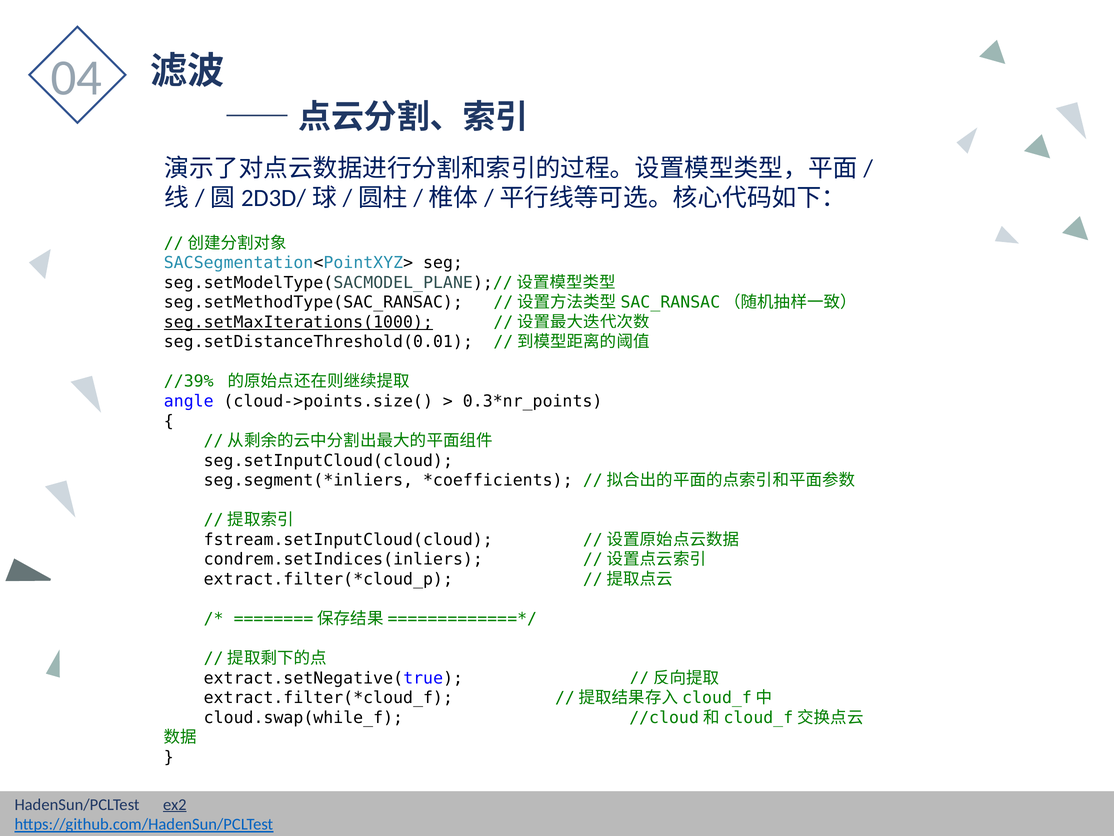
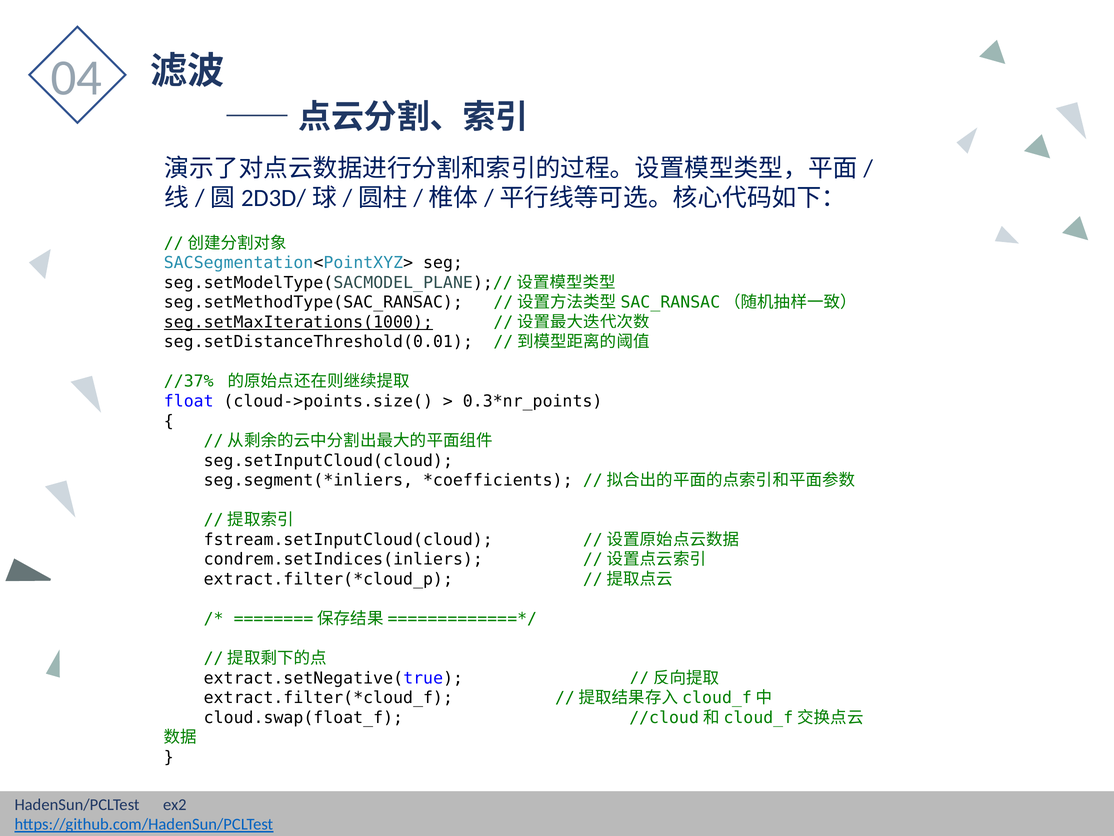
//39%: //39% -> //37% (189, 381)
angle: angle -> float (189, 401)
cloud.swap(while_f: cloud.swap(while_f -> cloud.swap(float_f (303, 717)
ex2 underline: present -> none (175, 804)
